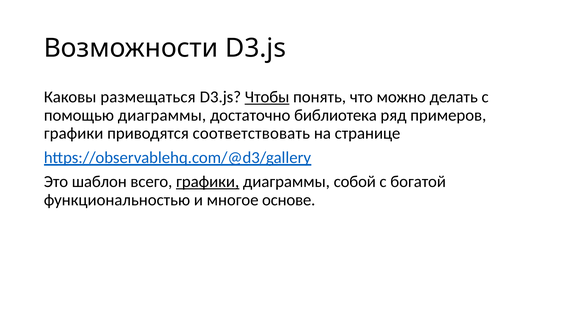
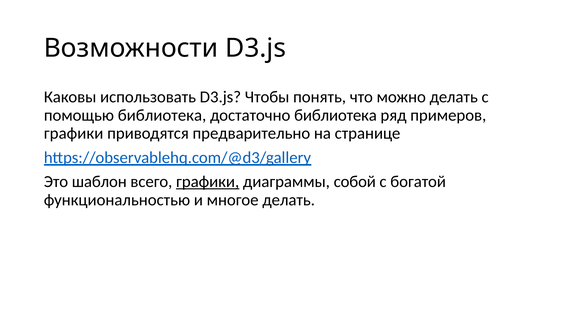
размещаться: размещаться -> использовать (148, 97)
Чтобы underline: present -> none (267, 97)
помощью диаграммы: диаграммы -> библиотека (162, 115)
соответствовать: соответствовать -> предварительно (251, 133)
многое основе: основе -> делать (289, 200)
